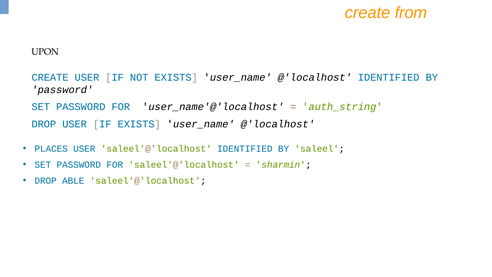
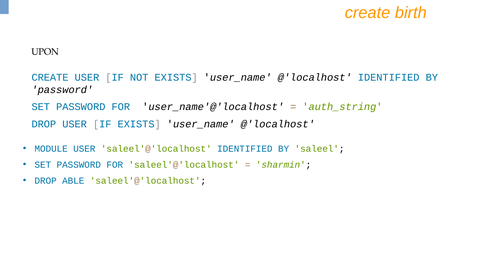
from: from -> birth (411, 13)
PLACES: PLACES -> MODULE (51, 149)
